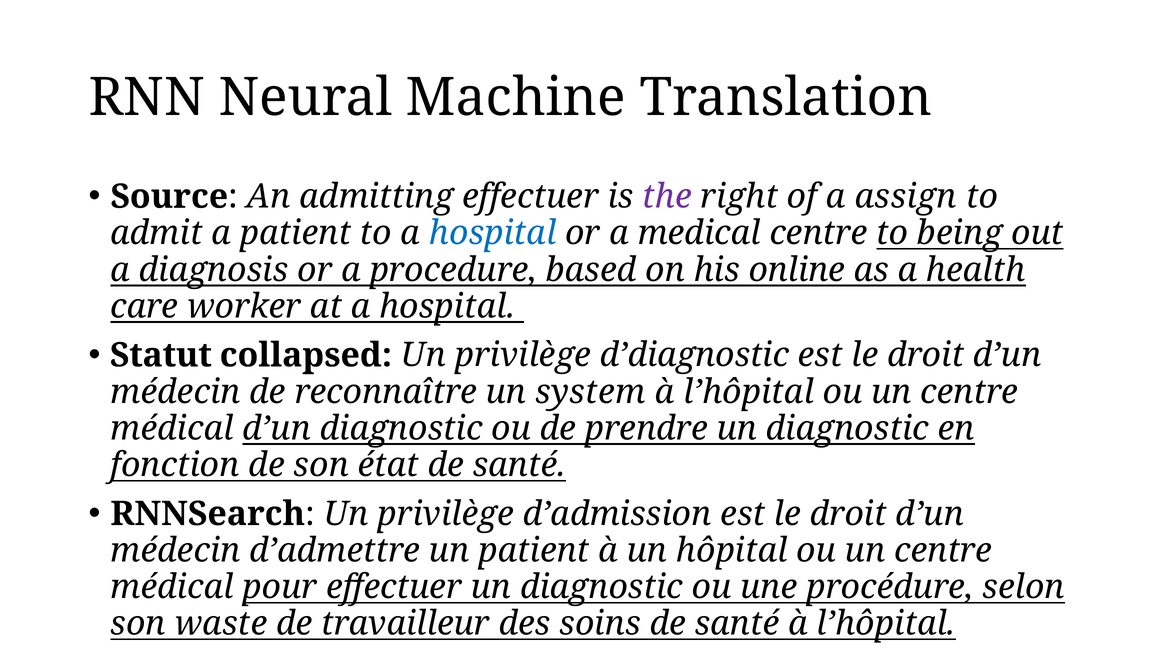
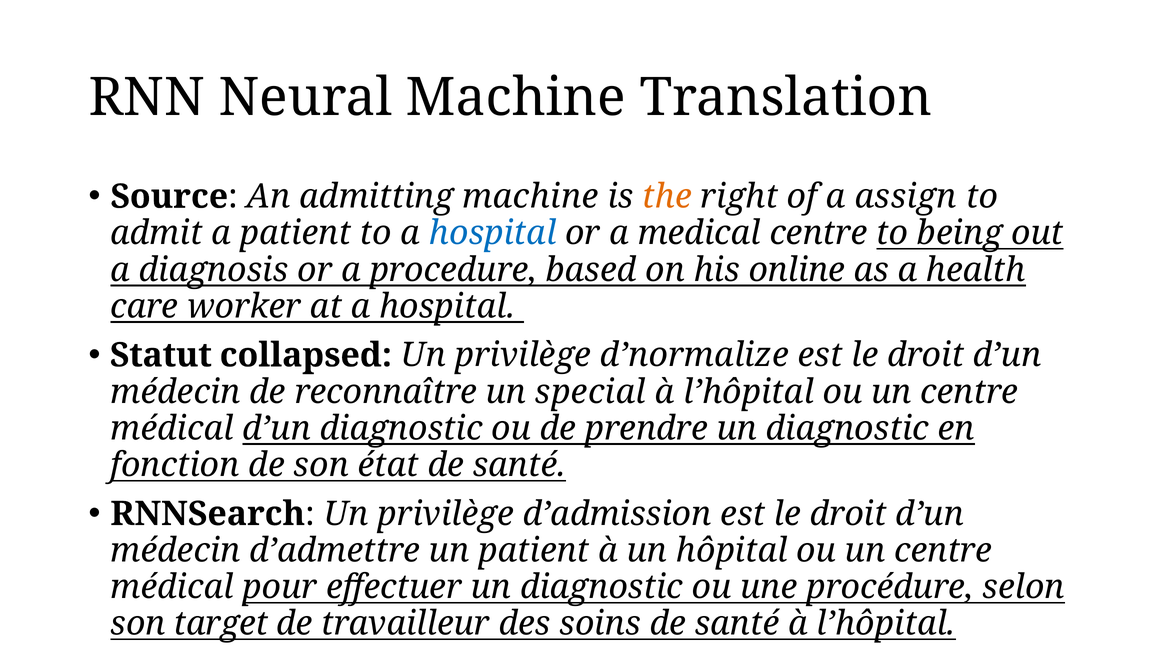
admitting effectuer: effectuer -> machine (530, 196)
the colour: purple -> orange (667, 196)
d’diagnostic: d’diagnostic -> d’normalize (694, 355)
system: system -> special (590, 392)
waste: waste -> target (221, 623)
